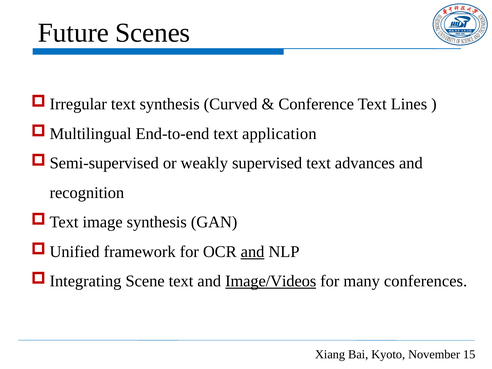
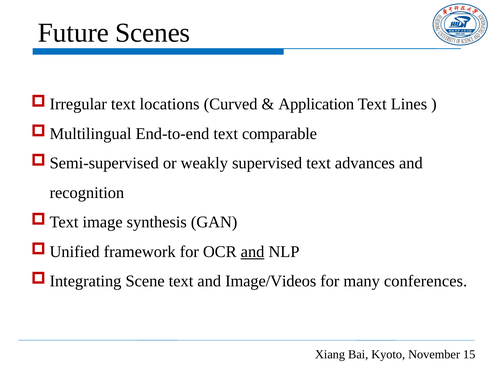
text synthesis: synthesis -> locations (170, 104)
Conference: Conference -> Application (316, 104)
application: application -> comparable (279, 134)
Image/Videos underline: present -> none (271, 281)
